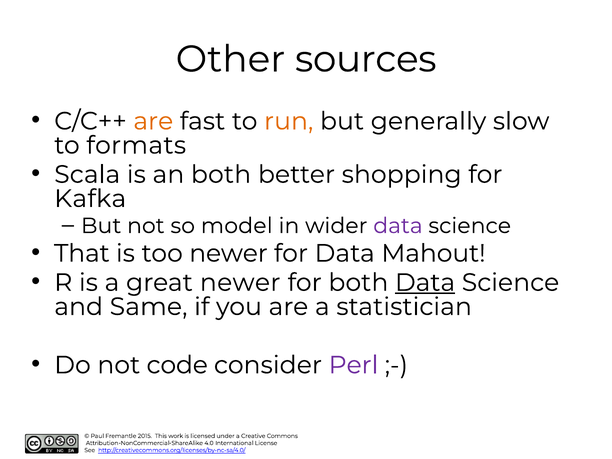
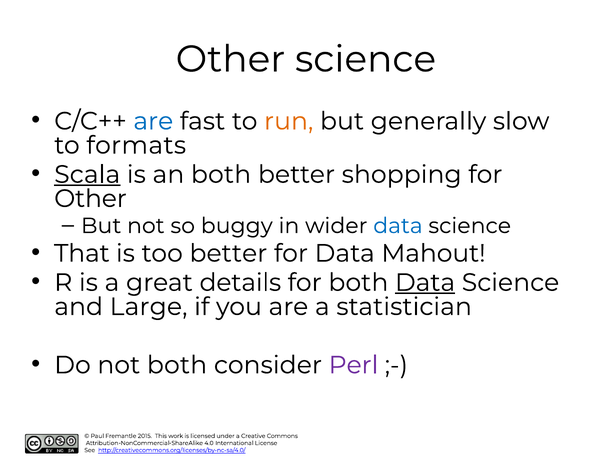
Other sources: sources -> science (366, 59)
are colour: orange -> blue (153, 121)
Scala underline: none -> present (87, 175)
Kafka: Kafka -> Other (90, 199)
model: model -> buggy (237, 226)
data colour: purple -> blue (398, 226)
too newer: newer -> better (228, 253)
great newer: newer -> details (240, 283)
Same: Same -> Large (149, 307)
not code: code -> both (177, 365)
